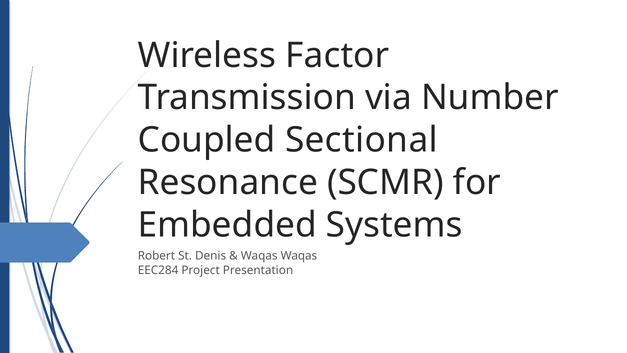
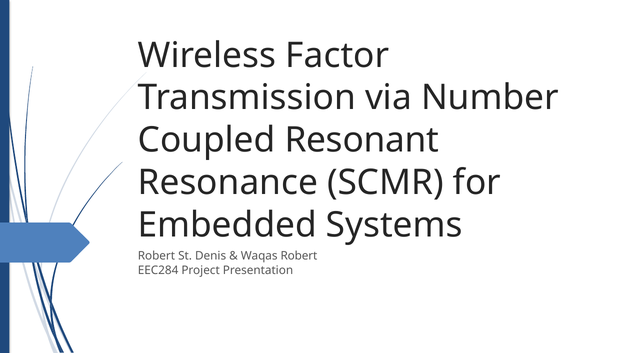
Sectional: Sectional -> Resonant (362, 140)
Waqas Waqas: Waqas -> Robert (299, 256)
